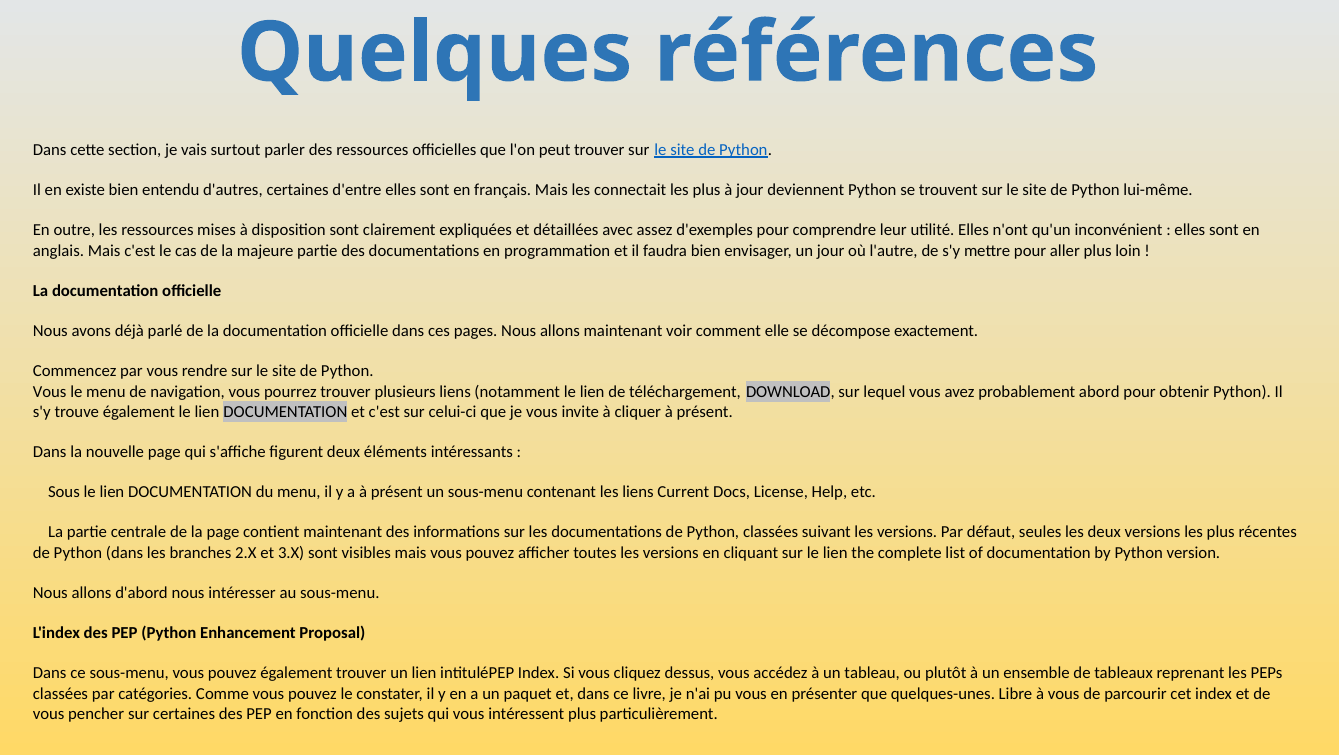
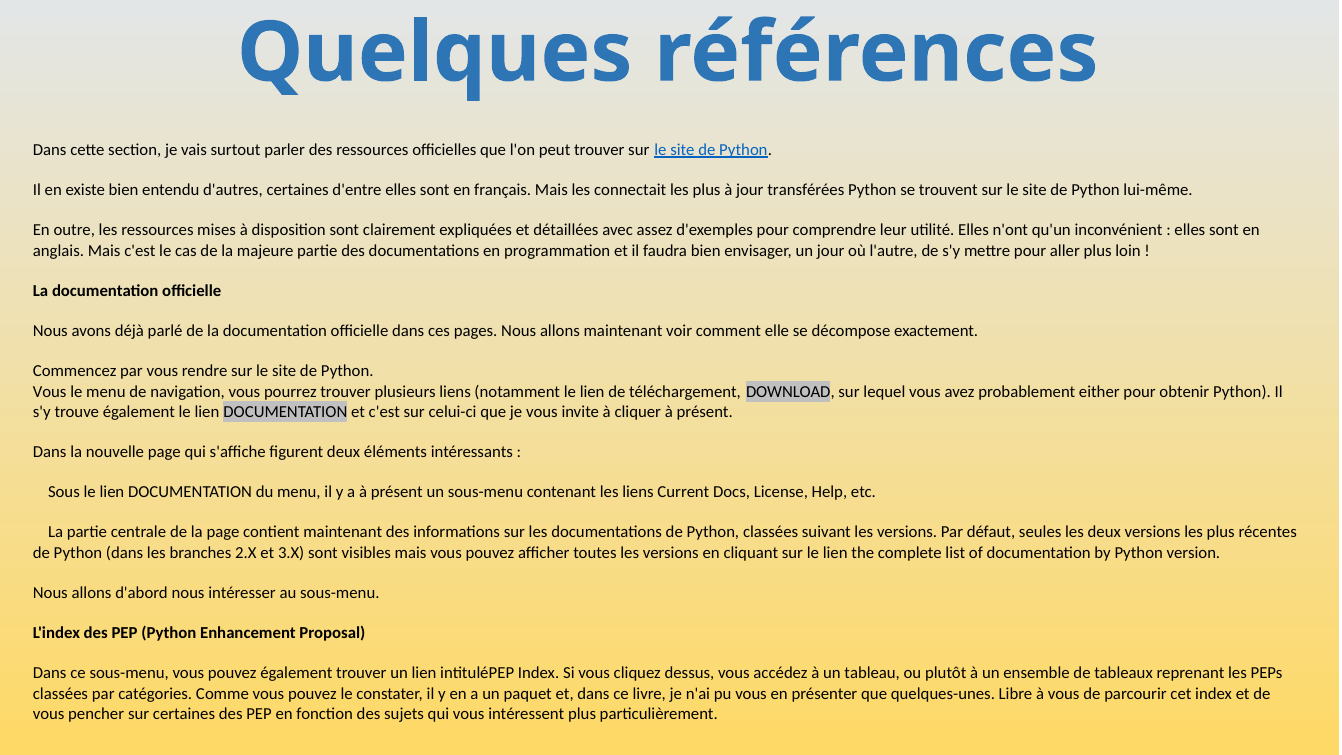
deviennent: deviennent -> transférées (806, 190)
abord: abord -> either (1099, 391)
